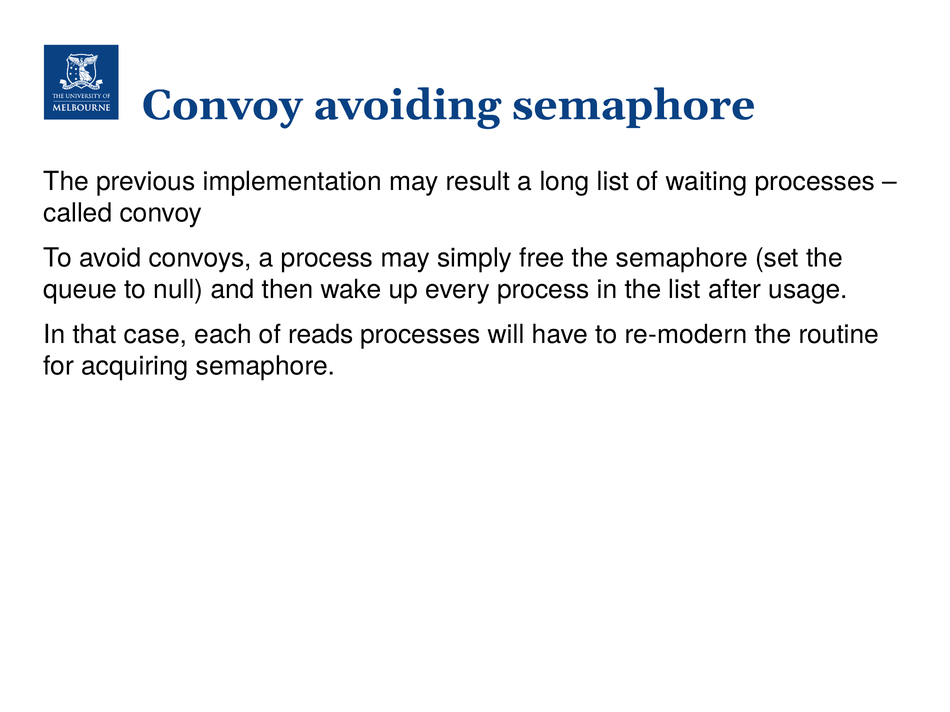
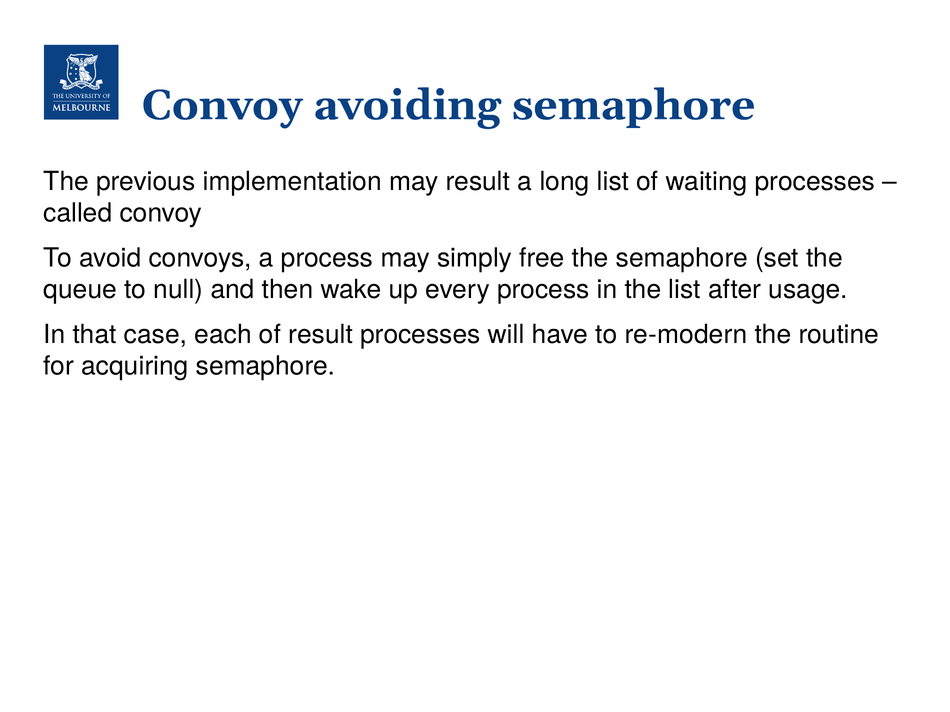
of reads: reads -> result (321, 335)
